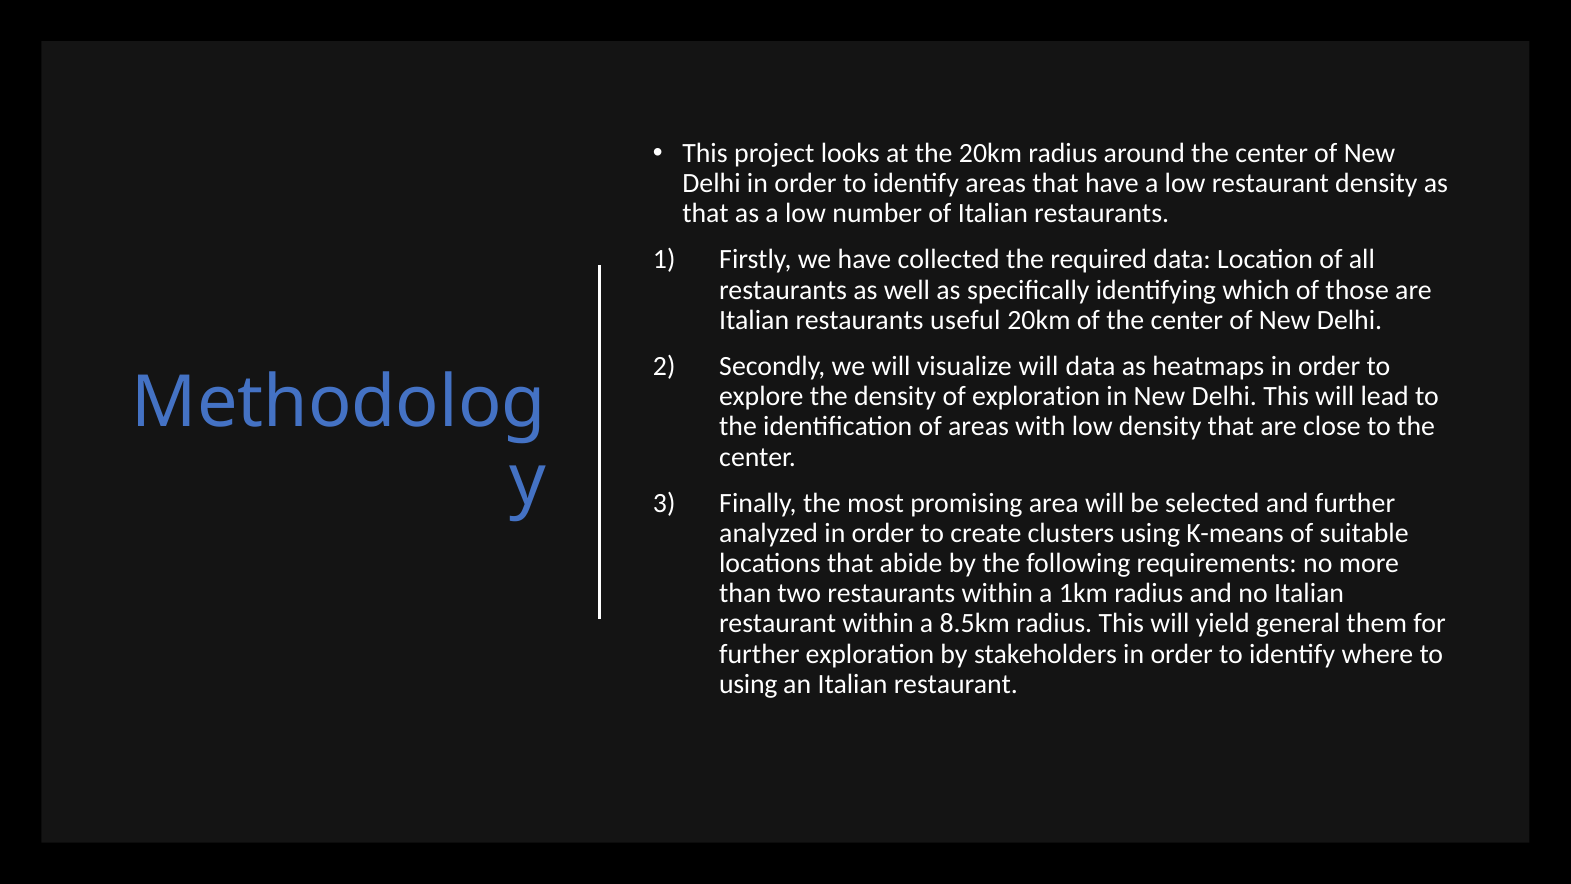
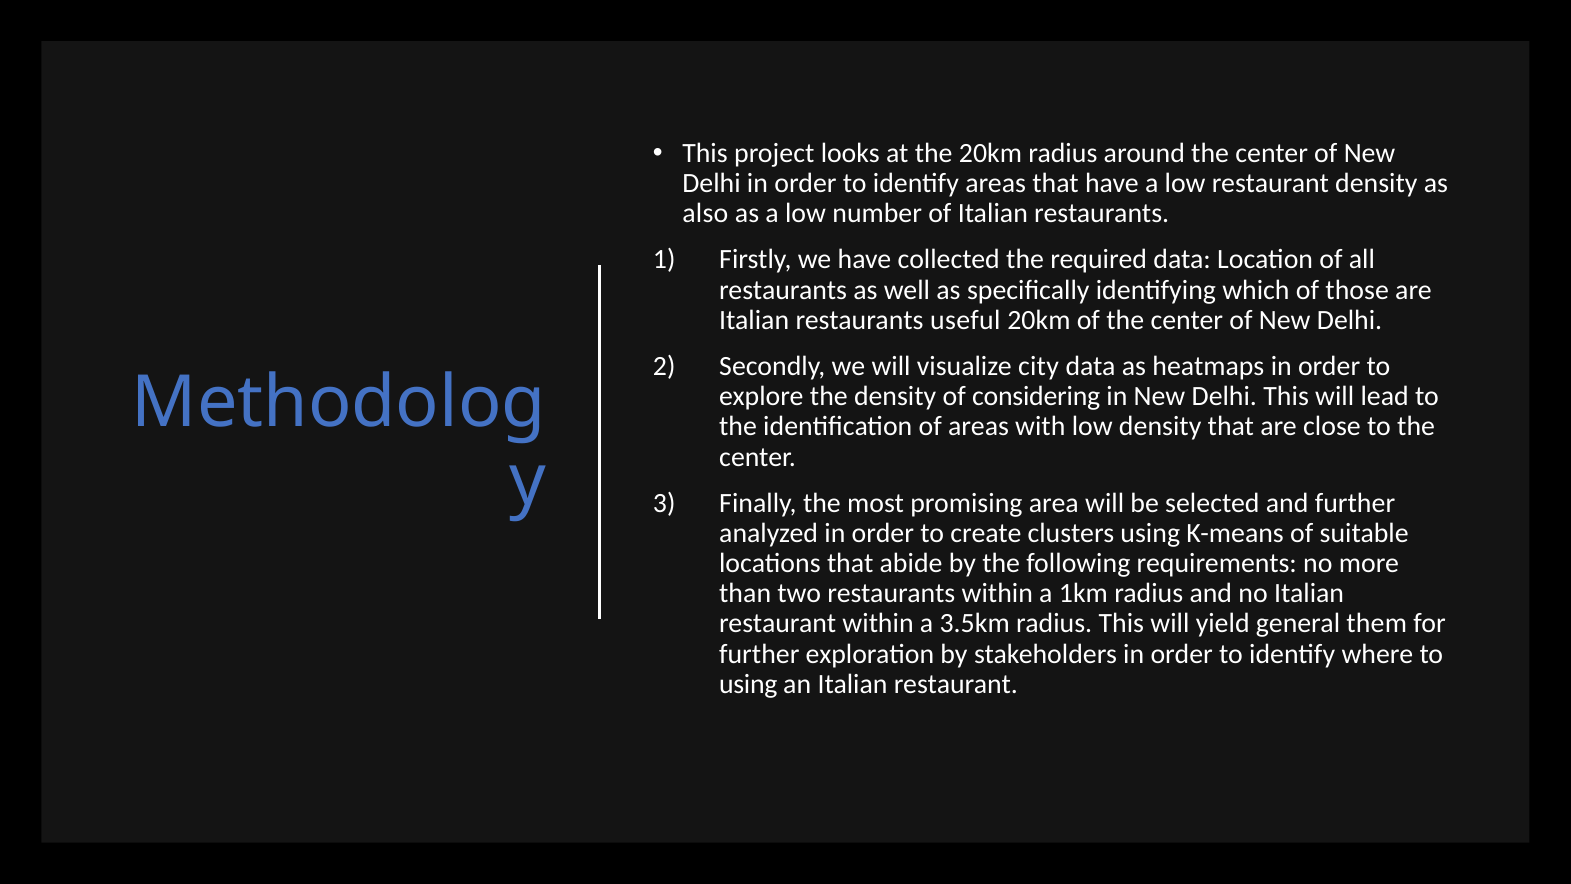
that: that -> also (705, 213)
visualize will: will -> city (1038, 366)
of exploration: exploration -> considering (1036, 396)
8.5km: 8.5km -> 3.5km (975, 624)
